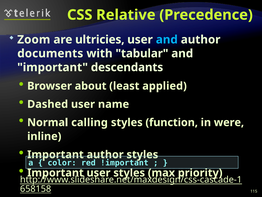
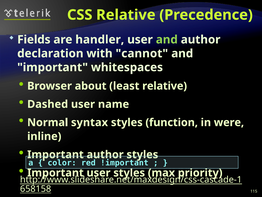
Zoom: Zoom -> Fields (34, 40)
ultricies: ultricies -> handler (100, 40)
and colour: light blue -> light green (167, 40)
documents: documents -> declaration (50, 53)
tabular: tabular -> cannot (142, 53)
descendants: descendants -> whitespaces (127, 67)
least applied: applied -> relative (165, 86)
calling: calling -> syntax (90, 122)
